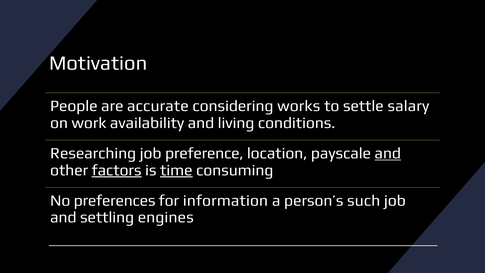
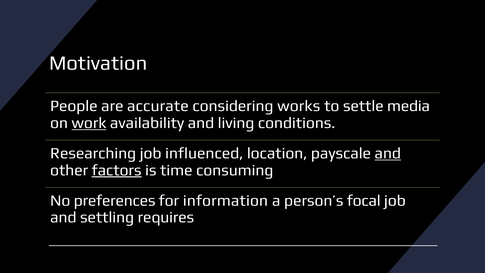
salary: salary -> media (409, 106)
work underline: none -> present (89, 123)
preference: preference -> influenced (204, 153)
time underline: present -> none (176, 170)
such: such -> focal (364, 200)
engines: engines -> requires (166, 217)
